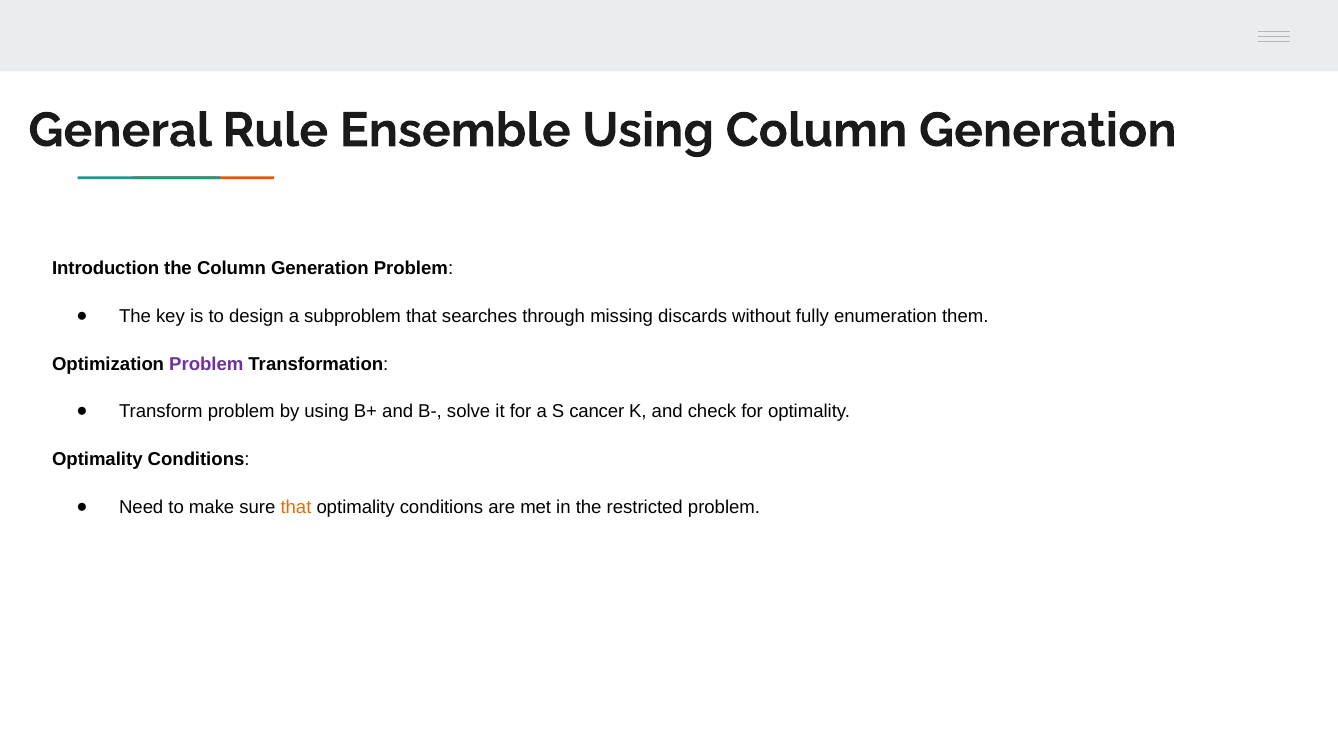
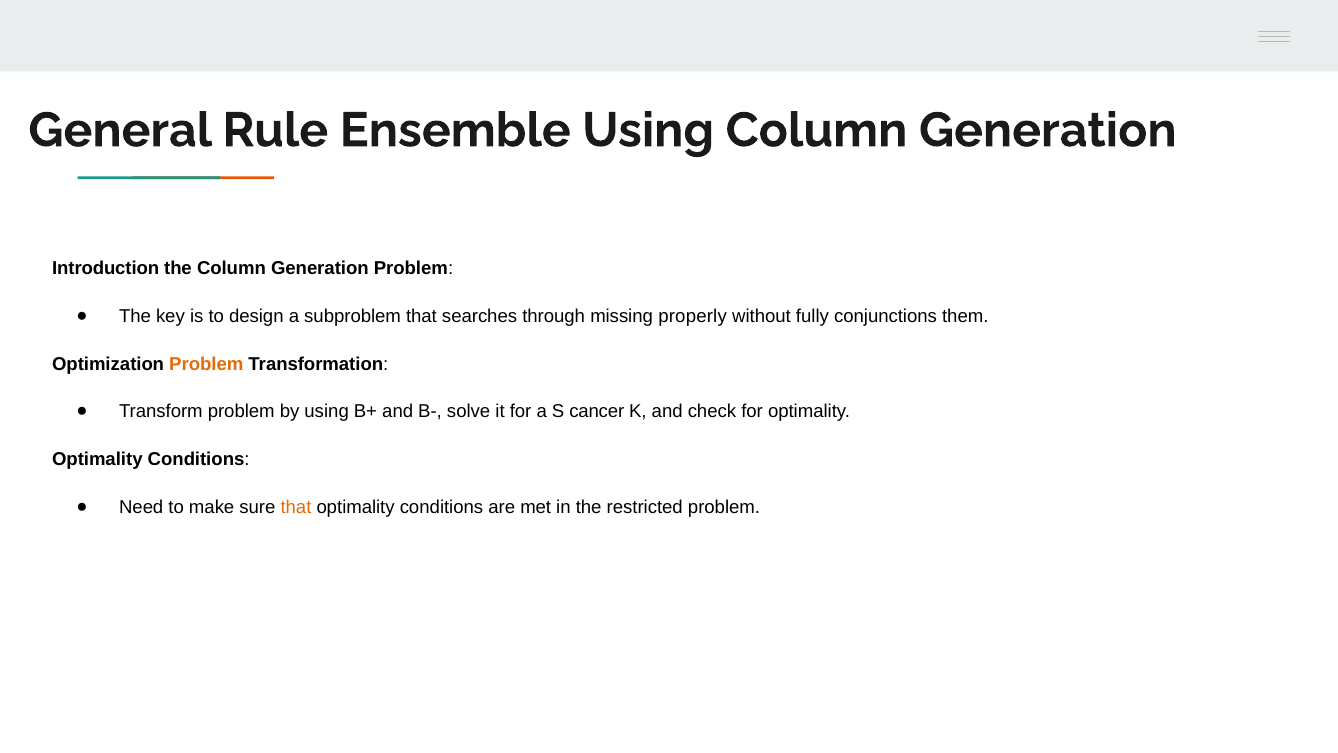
discards: discards -> properly (693, 316)
enumeration: enumeration -> conjunctions (886, 316)
Problem colour: purple -> orange (206, 364)
